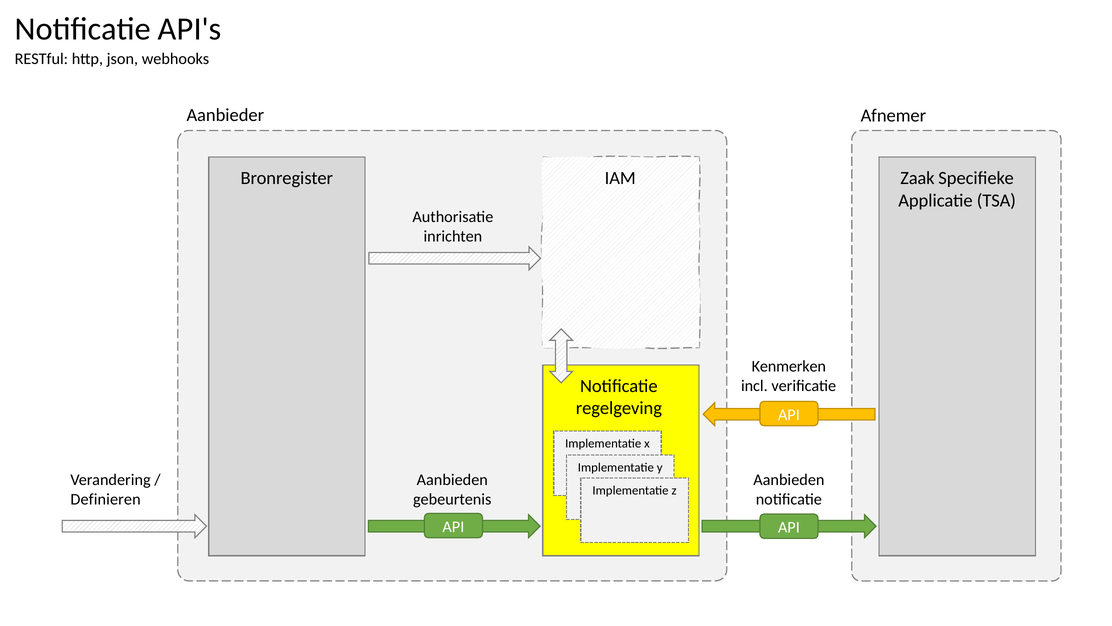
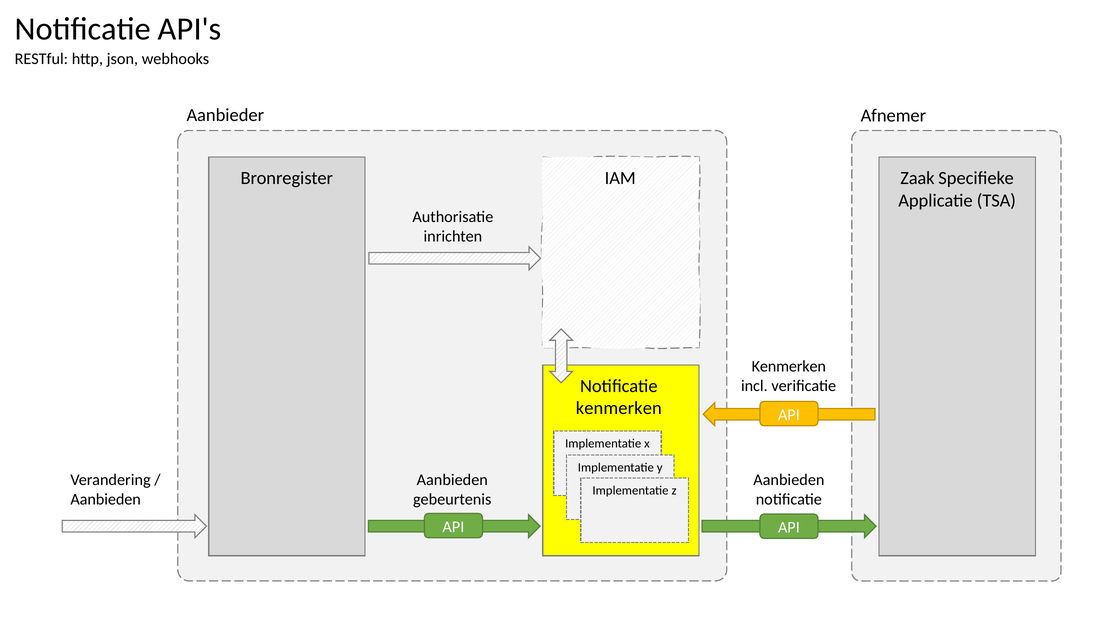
regelgeving: regelgeving -> kenmerken (619, 408)
Definieren: Definieren -> Aanbieden (106, 499)
